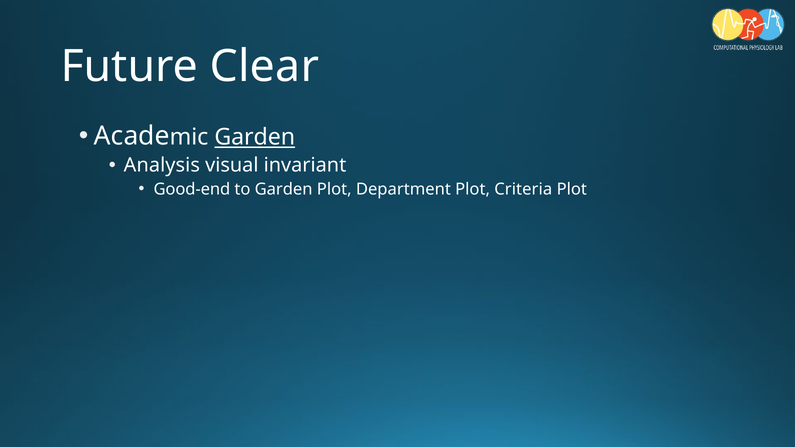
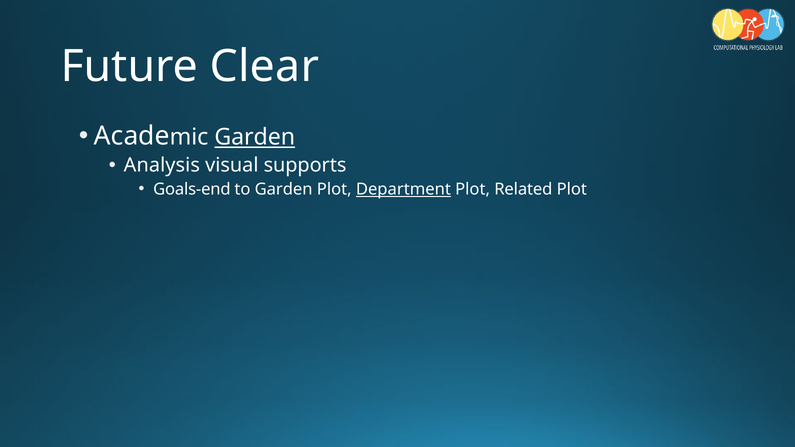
invariant: invariant -> supports (305, 165)
Good-end: Good-end -> Goals-end (192, 189)
Department underline: none -> present (403, 189)
Criteria: Criteria -> Related (523, 189)
